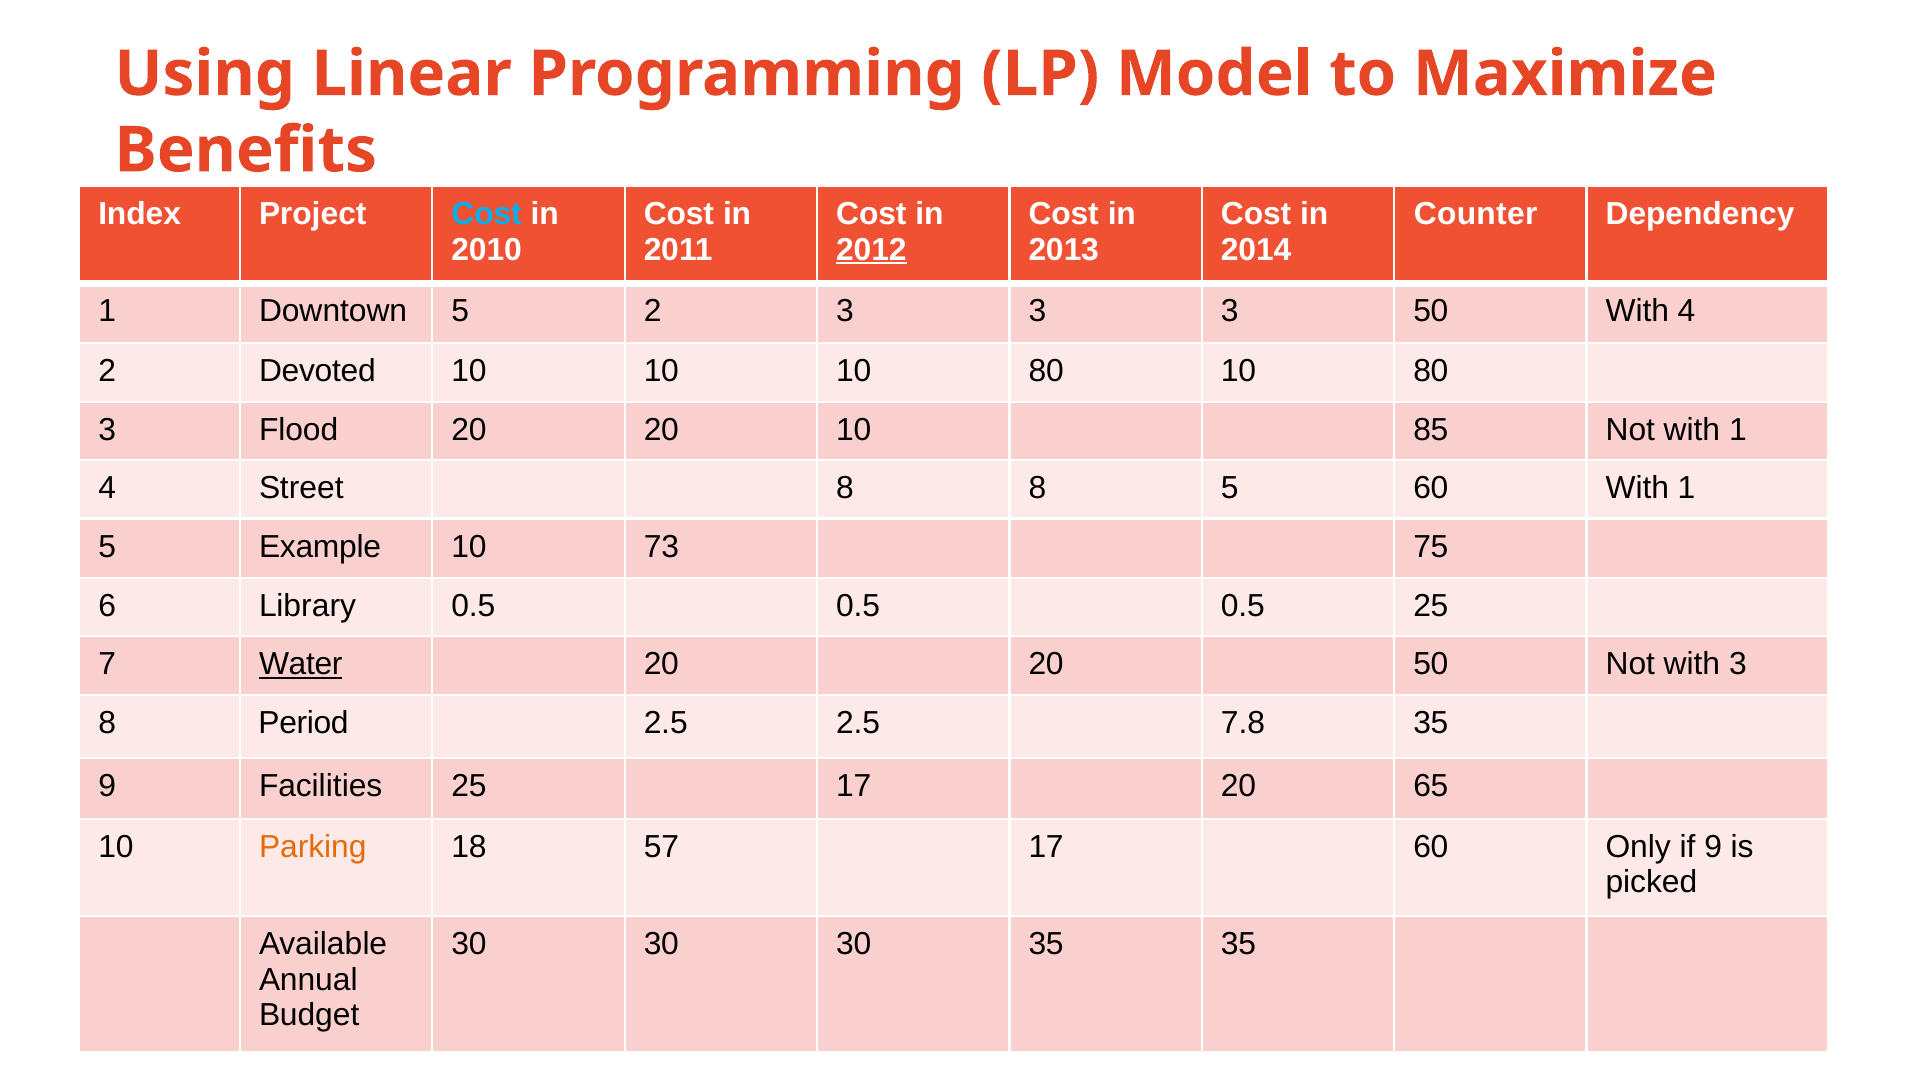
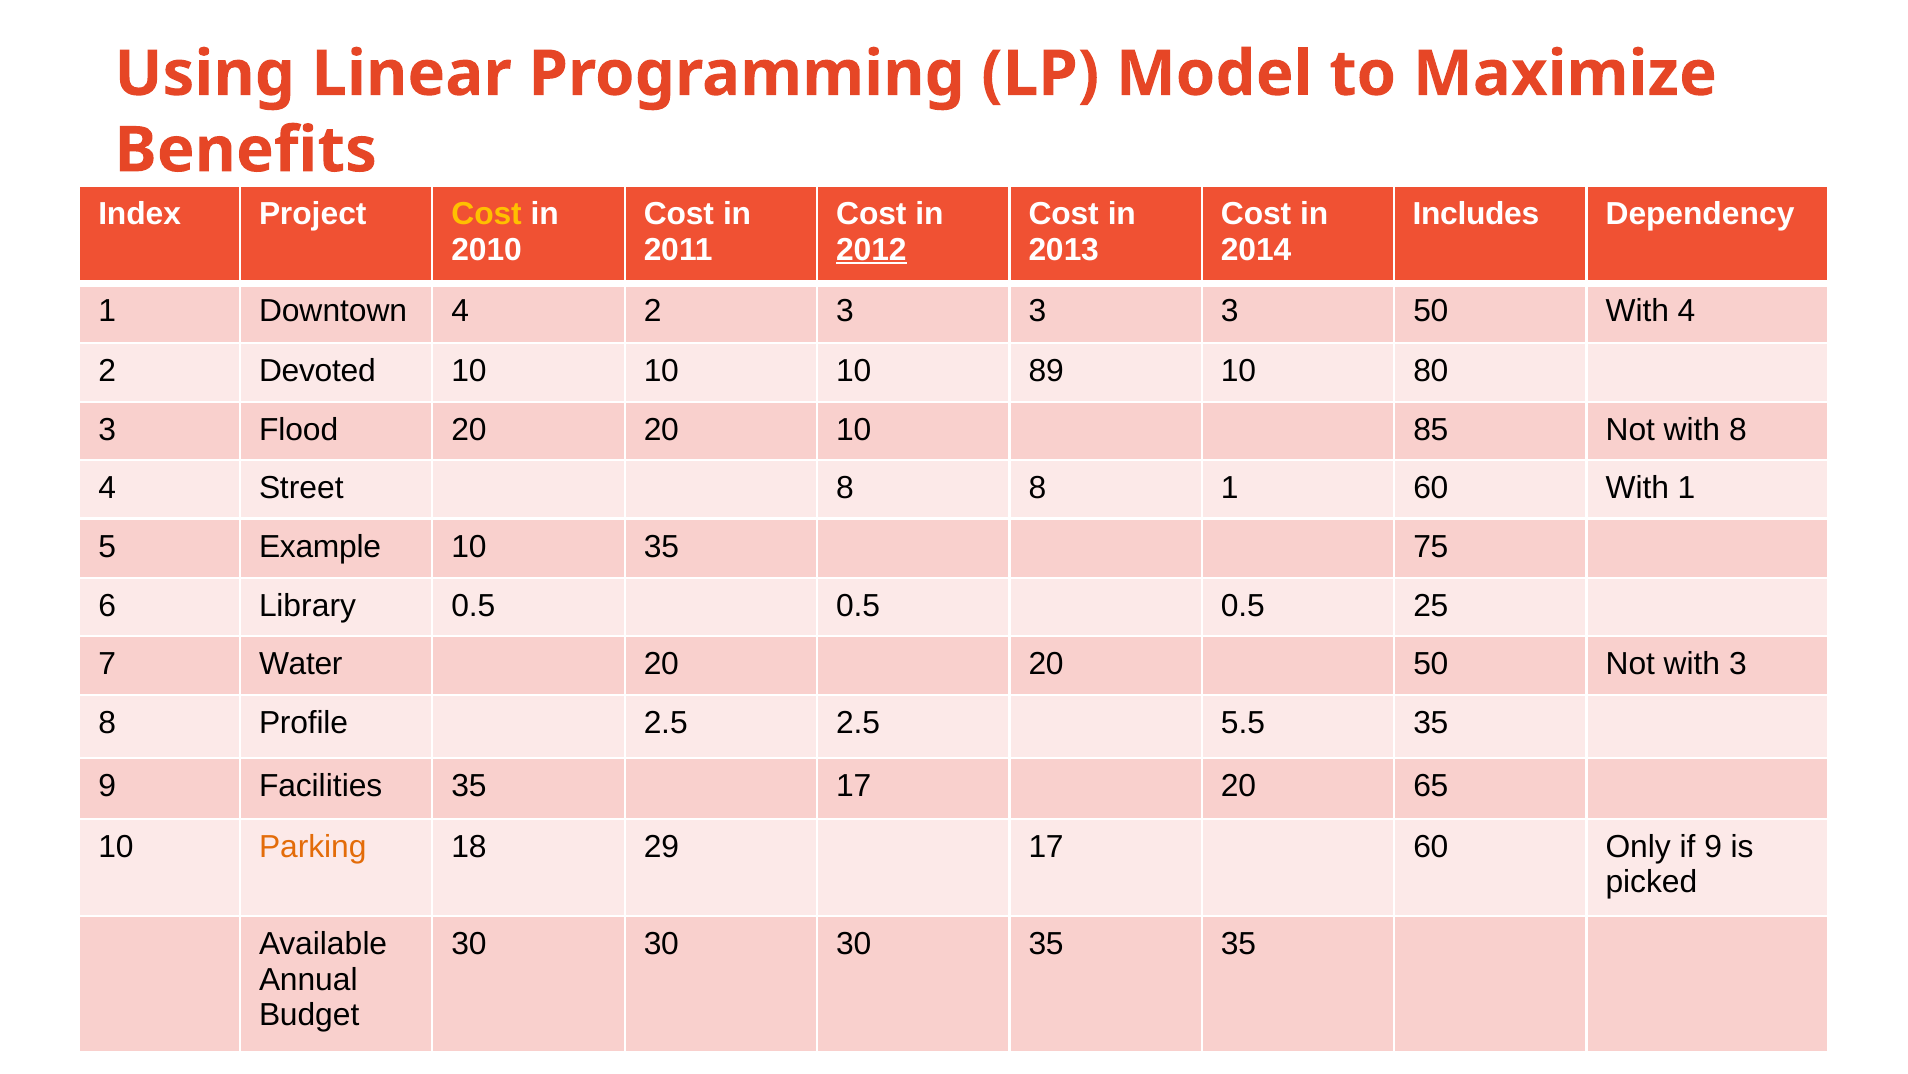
Cost colour: light blue -> yellow (487, 214)
Counter: Counter -> Includes (1476, 214)
Downtown 5: 5 -> 4 (460, 311)
10 10 80: 80 -> 89 (1046, 371)
Not with 1: 1 -> 8 (1738, 429)
8 5: 5 -> 1 (1230, 488)
10 73: 73 -> 35 (661, 546)
Water underline: present -> none (301, 664)
Period: Period -> Profile (303, 722)
7.8: 7.8 -> 5.5 (1243, 722)
Facilities 25: 25 -> 35 (469, 785)
57: 57 -> 29 (661, 846)
